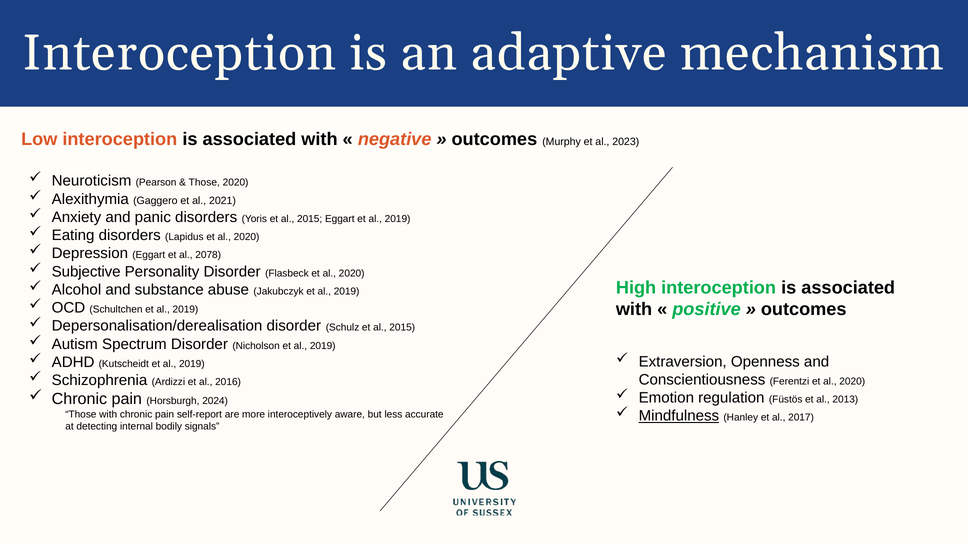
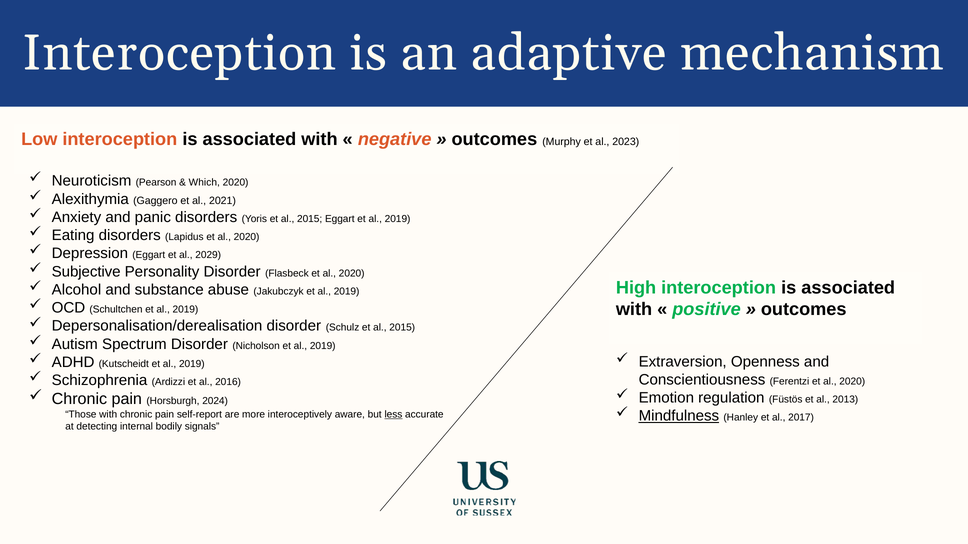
Those: Those -> Which (204, 183)
2078: 2078 -> 2029 (208, 255)
less underline: none -> present (393, 415)
